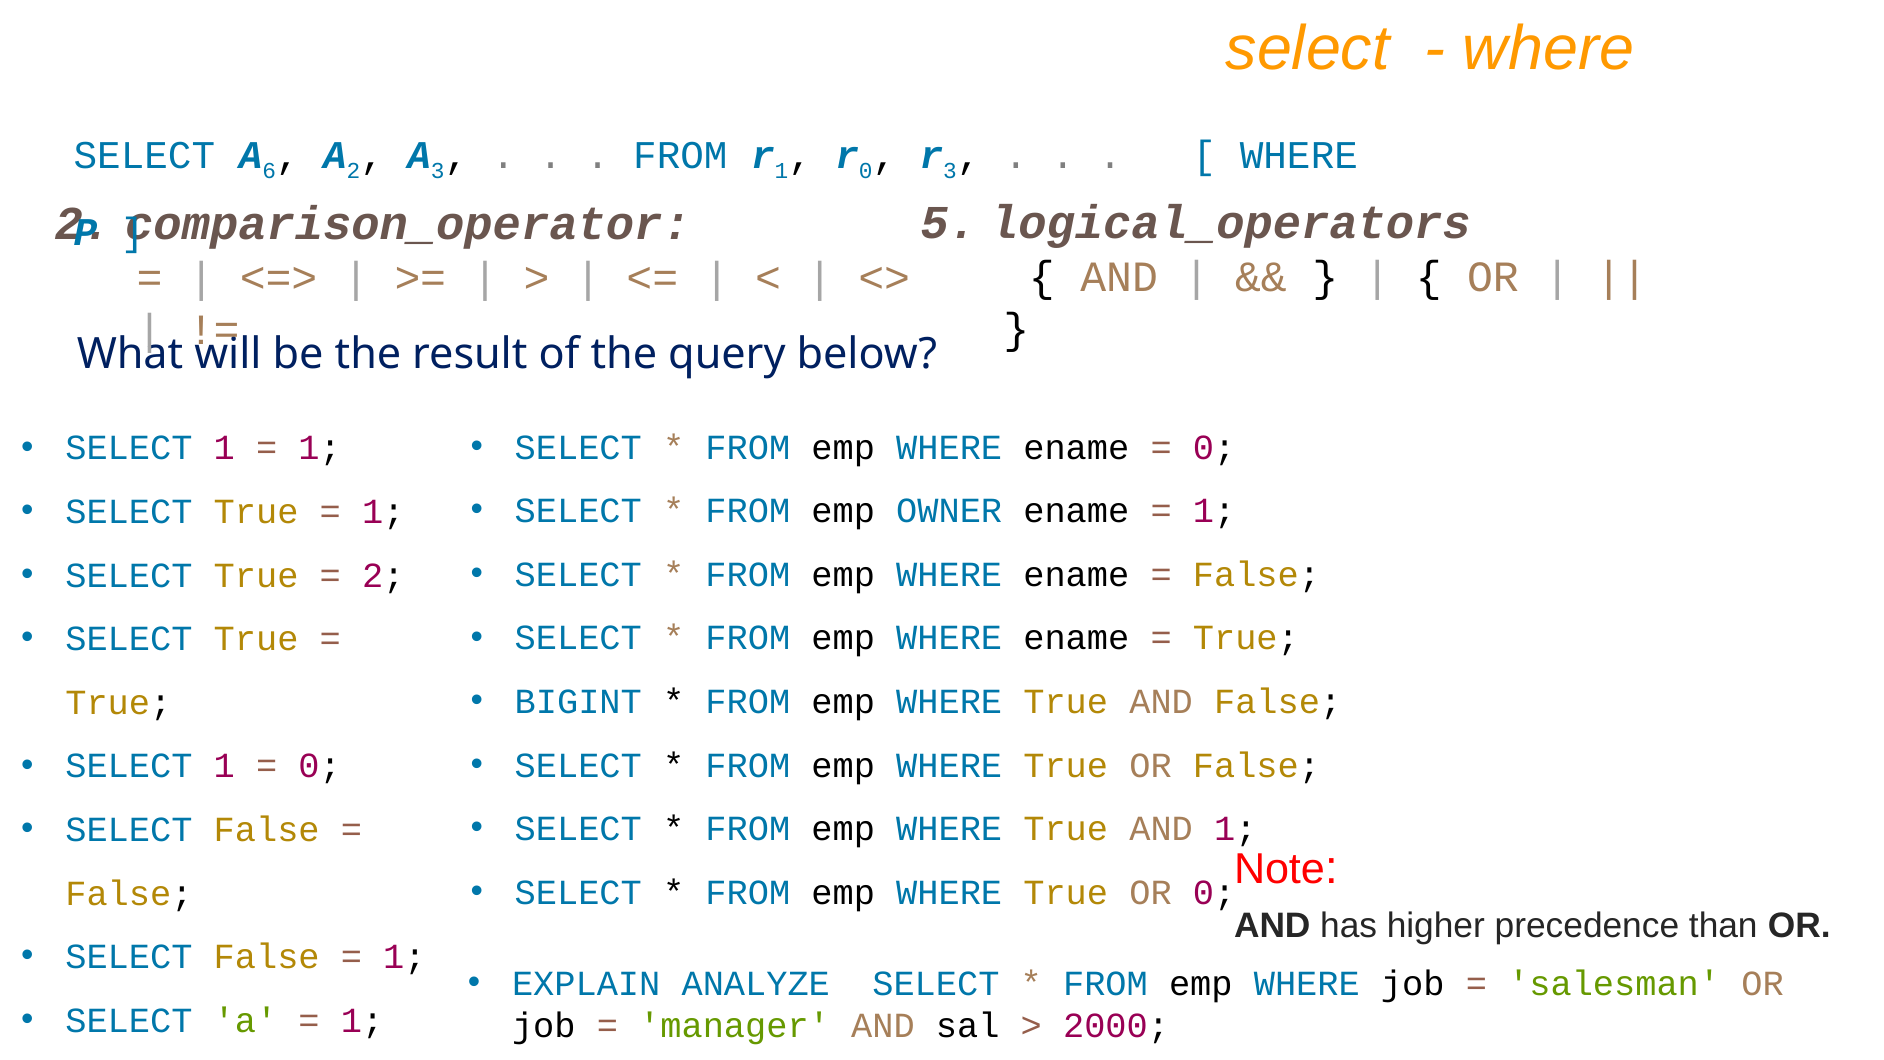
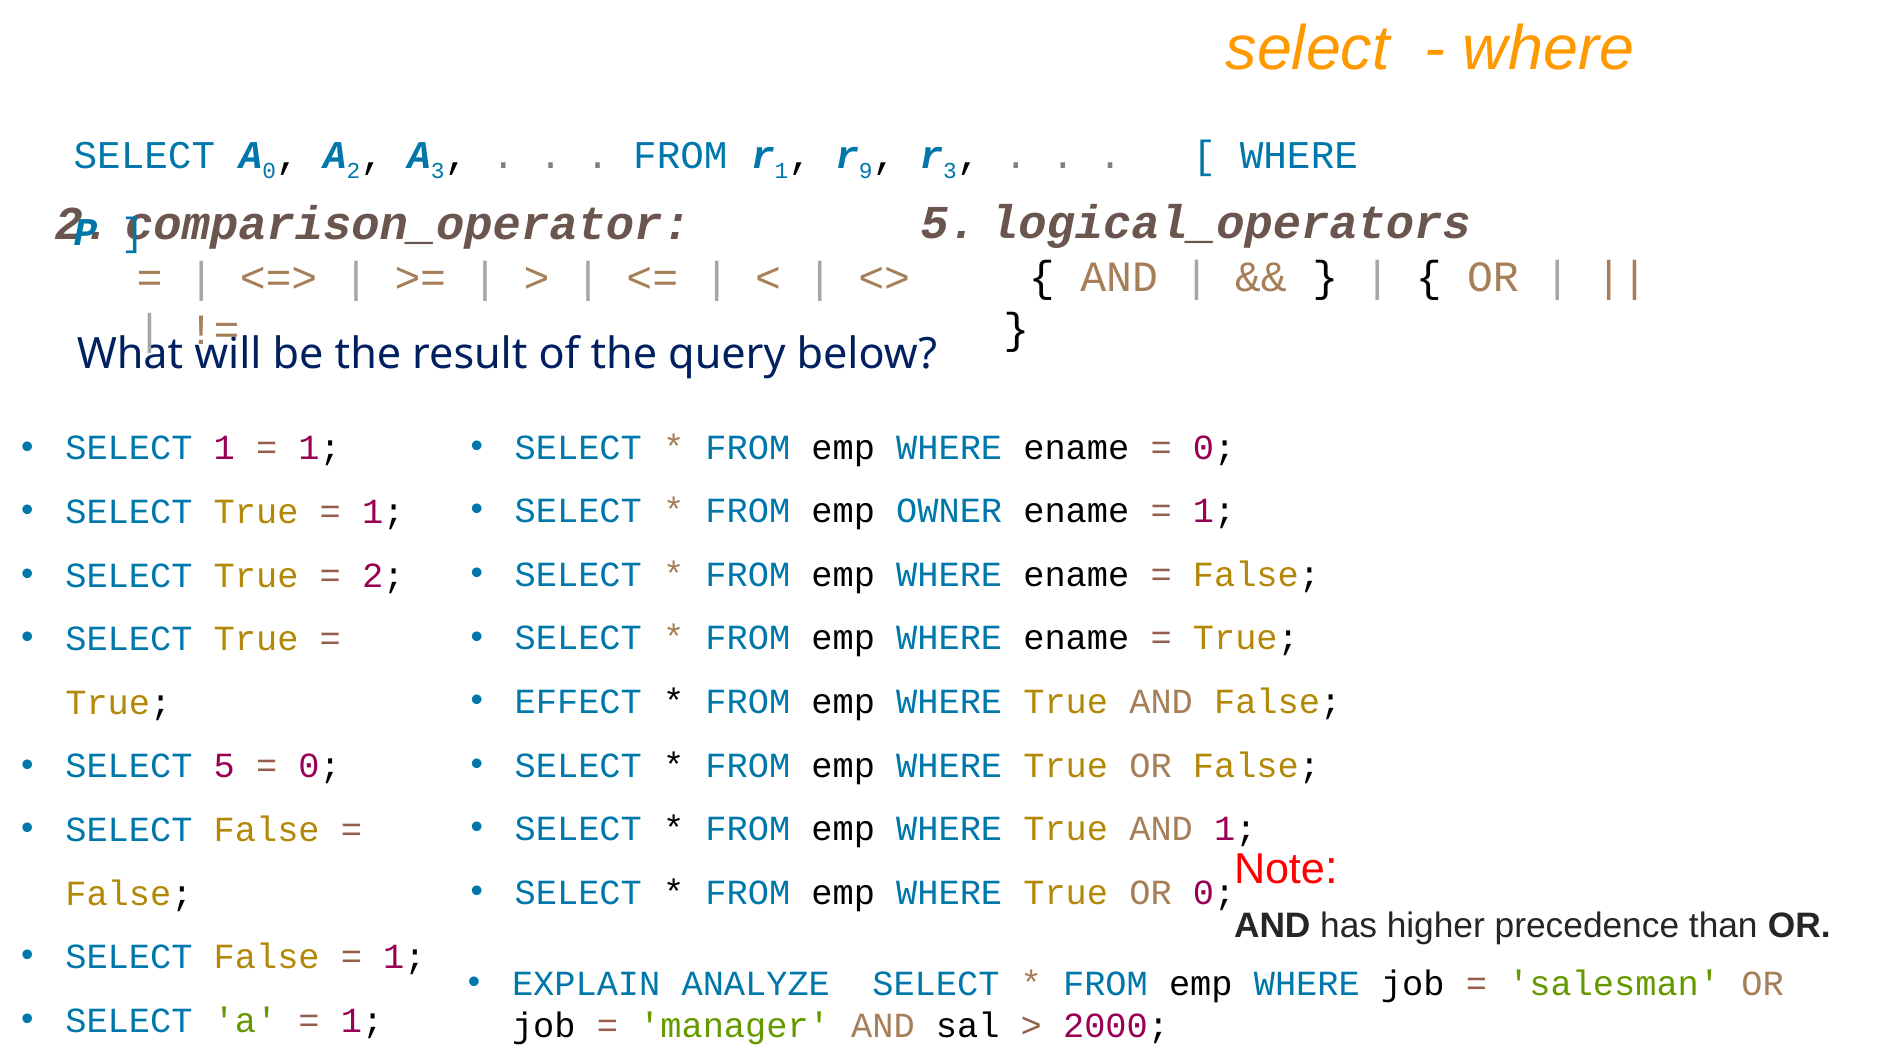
A 6: 6 -> 0 (269, 171)
0: 0 -> 9 (866, 171)
BIGINT: BIGINT -> EFFECT (578, 702)
1: 1 -> 5 (224, 766)
